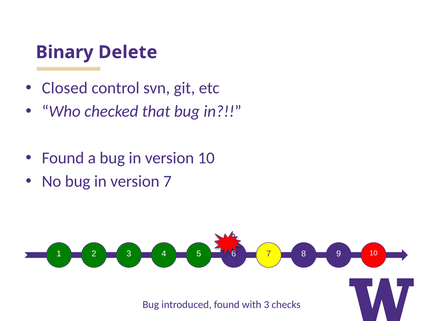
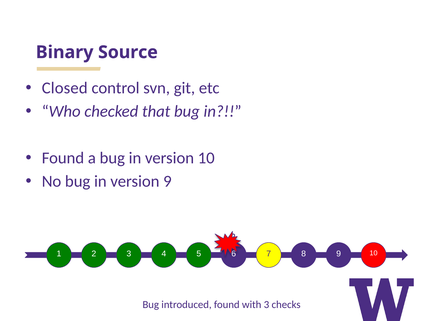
Delete: Delete -> Source (128, 52)
version 7: 7 -> 9 (167, 182)
